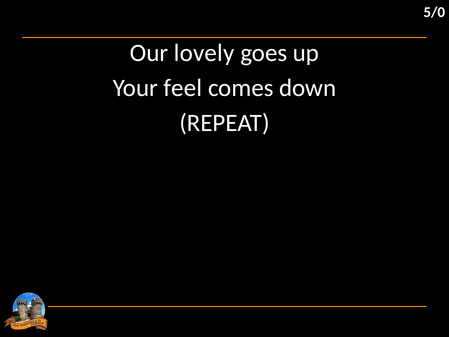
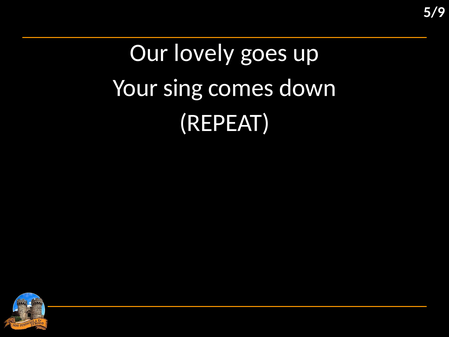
5/0: 5/0 -> 5/9 (434, 12)
feel: feel -> sing (183, 88)
